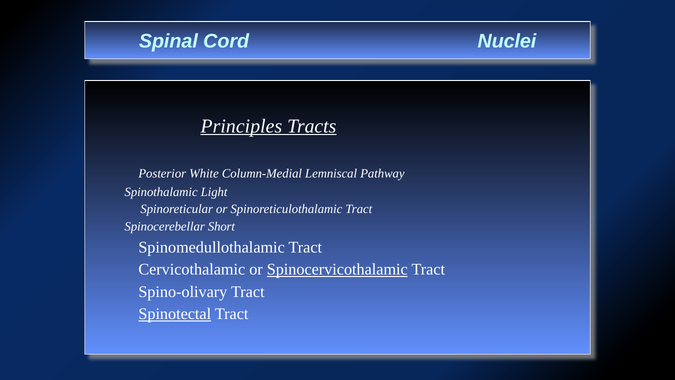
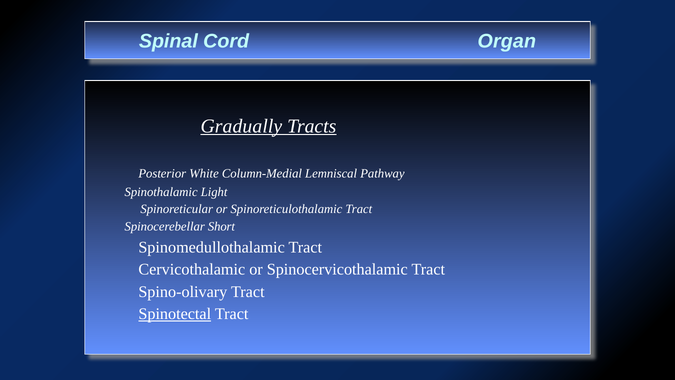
Nuclei: Nuclei -> Organ (507, 41)
Principles: Principles -> Gradually (241, 126)
Spinocervicothalamic underline: present -> none (337, 269)
